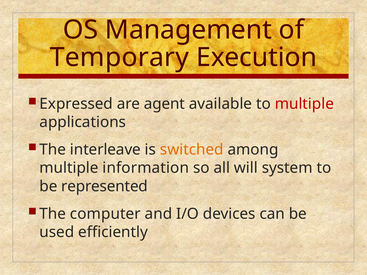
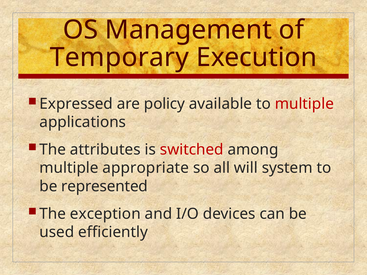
agent: agent -> policy (164, 104)
interleave: interleave -> attributes (105, 150)
switched colour: orange -> red (192, 150)
information: information -> appropriate (146, 168)
computer: computer -> exception (105, 214)
